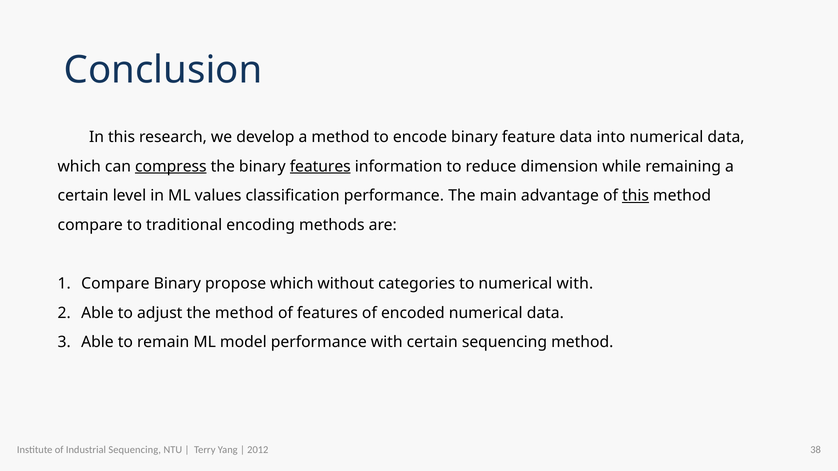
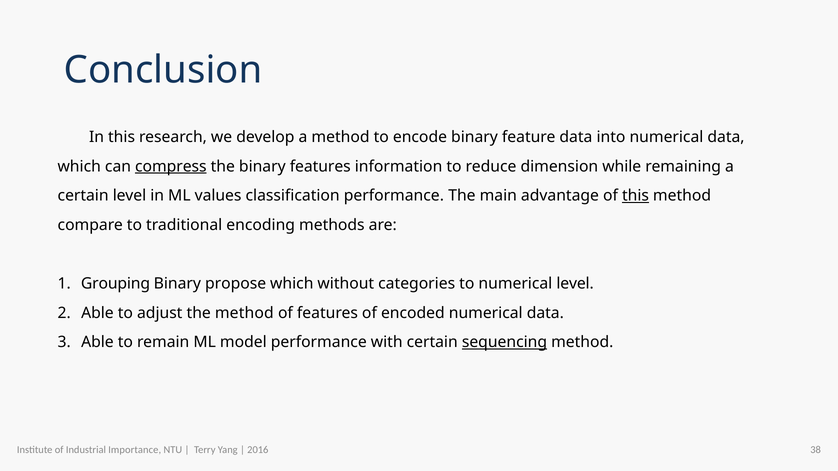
features underline: present -> none (320, 167)
Compare: Compare -> Grouping (115, 284)
numerical with: with -> level (575, 284)
sequencing underline: none -> present (504, 342)
Industrial Sequencing: Sequencing -> Importance (135, 450)
2012: 2012 -> 2016 (258, 450)
